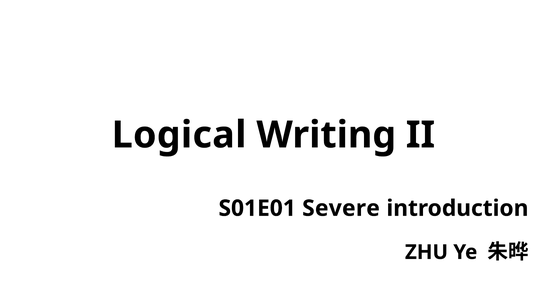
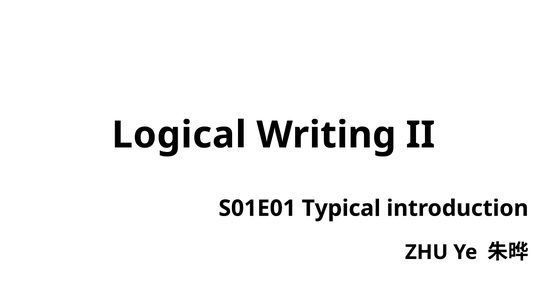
Severe: Severe -> Typical (341, 208)
